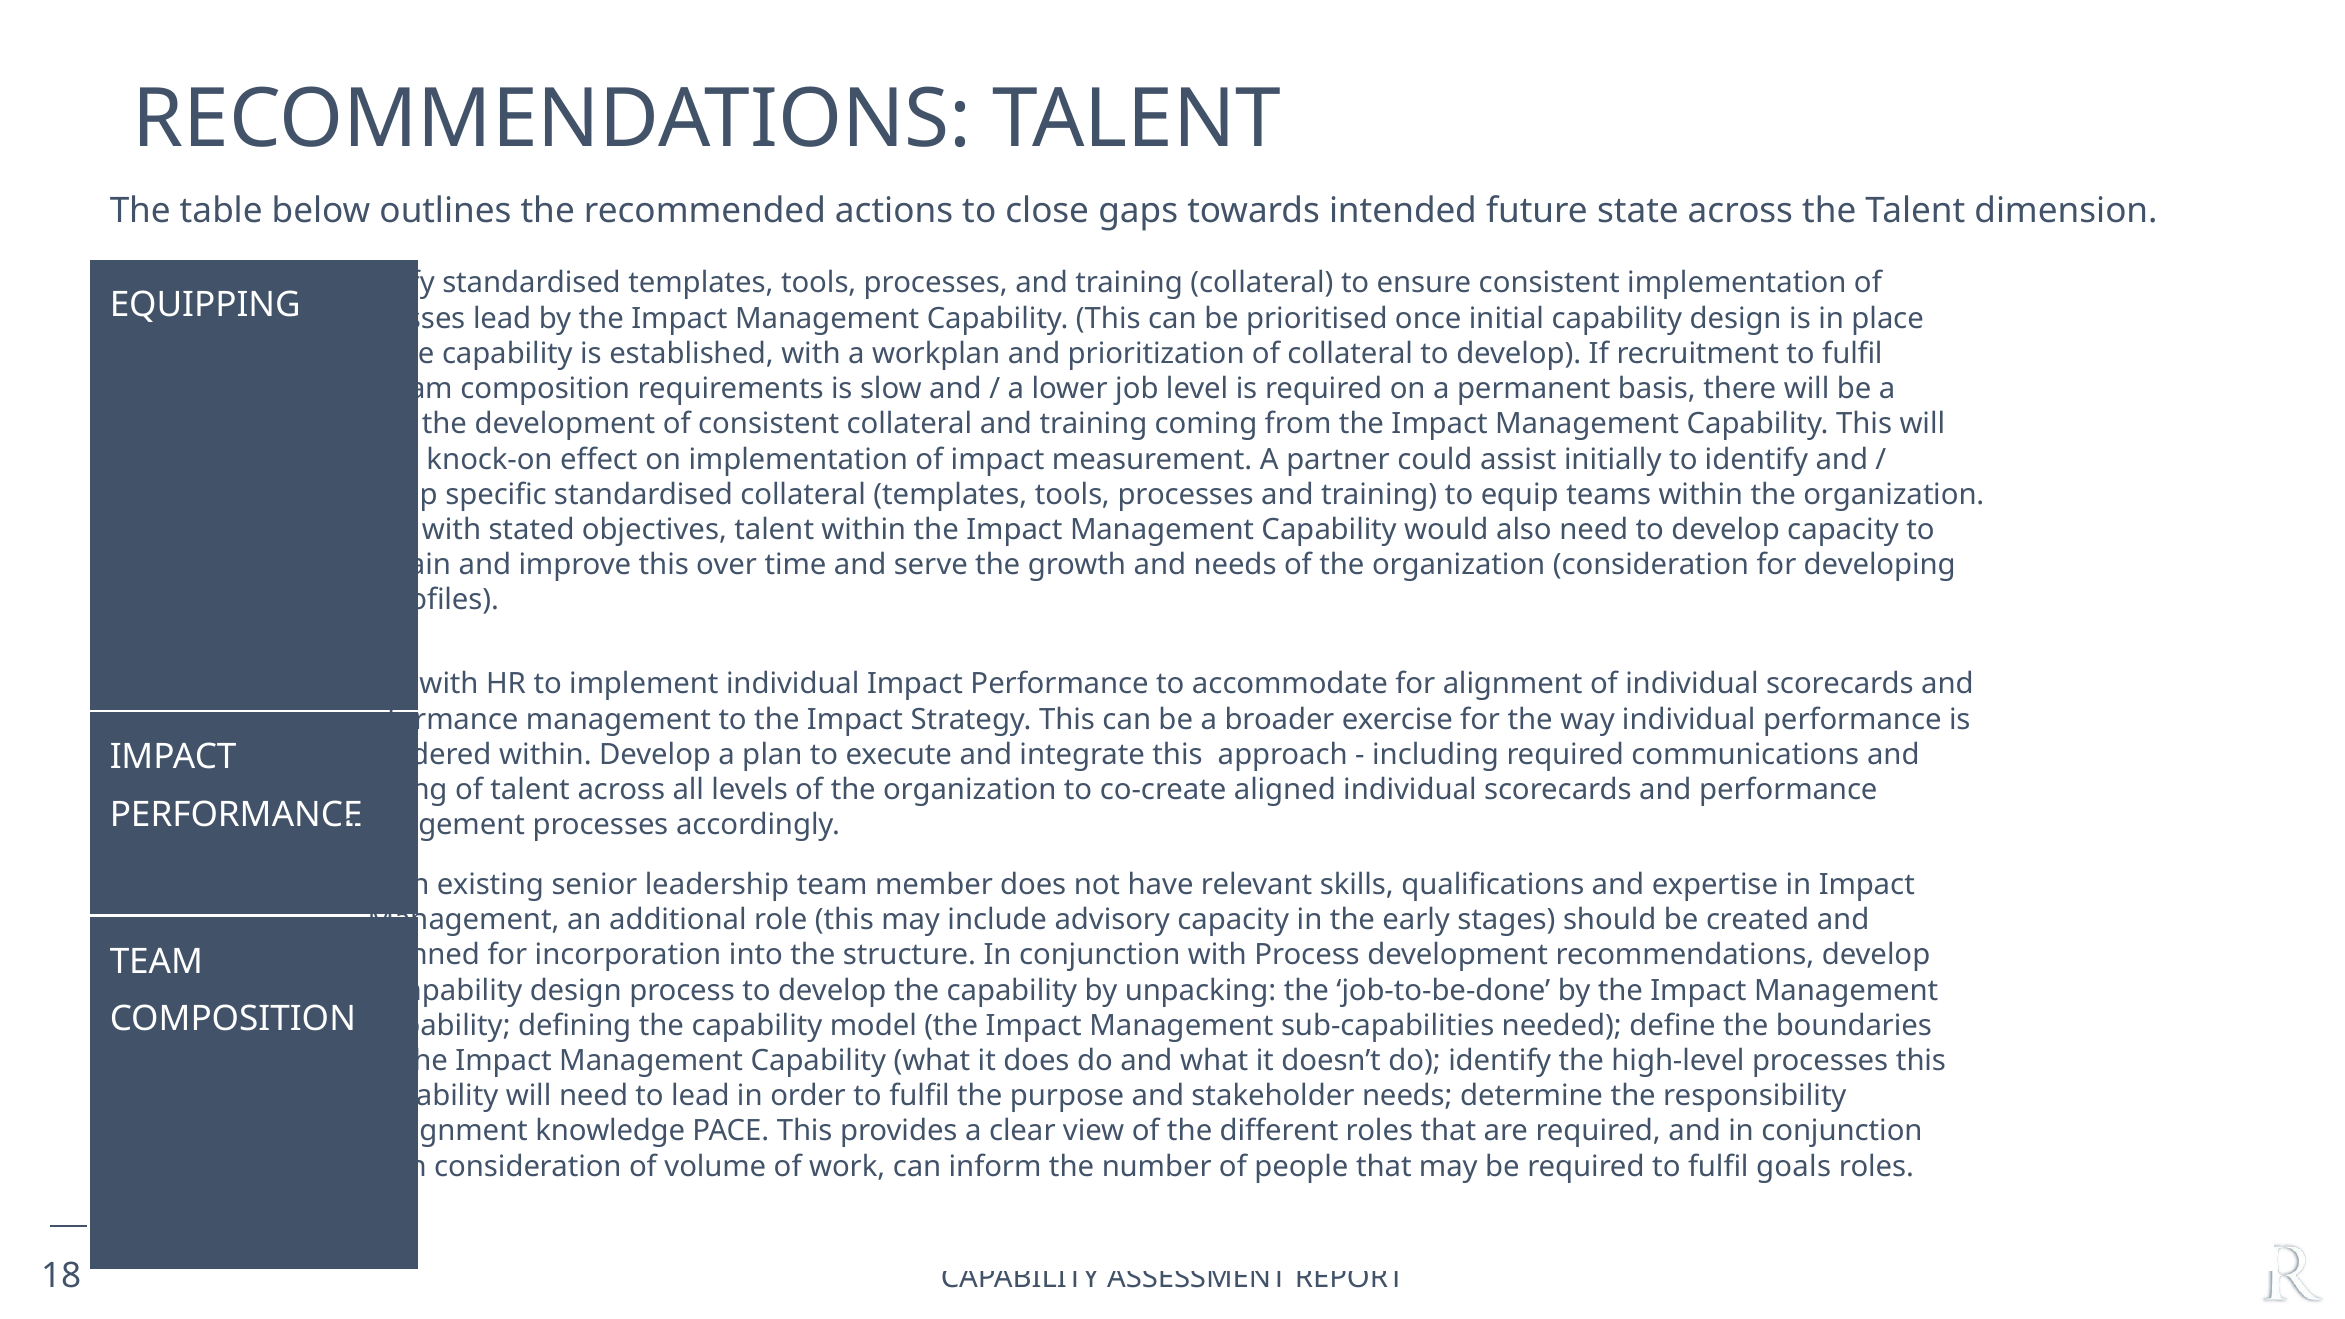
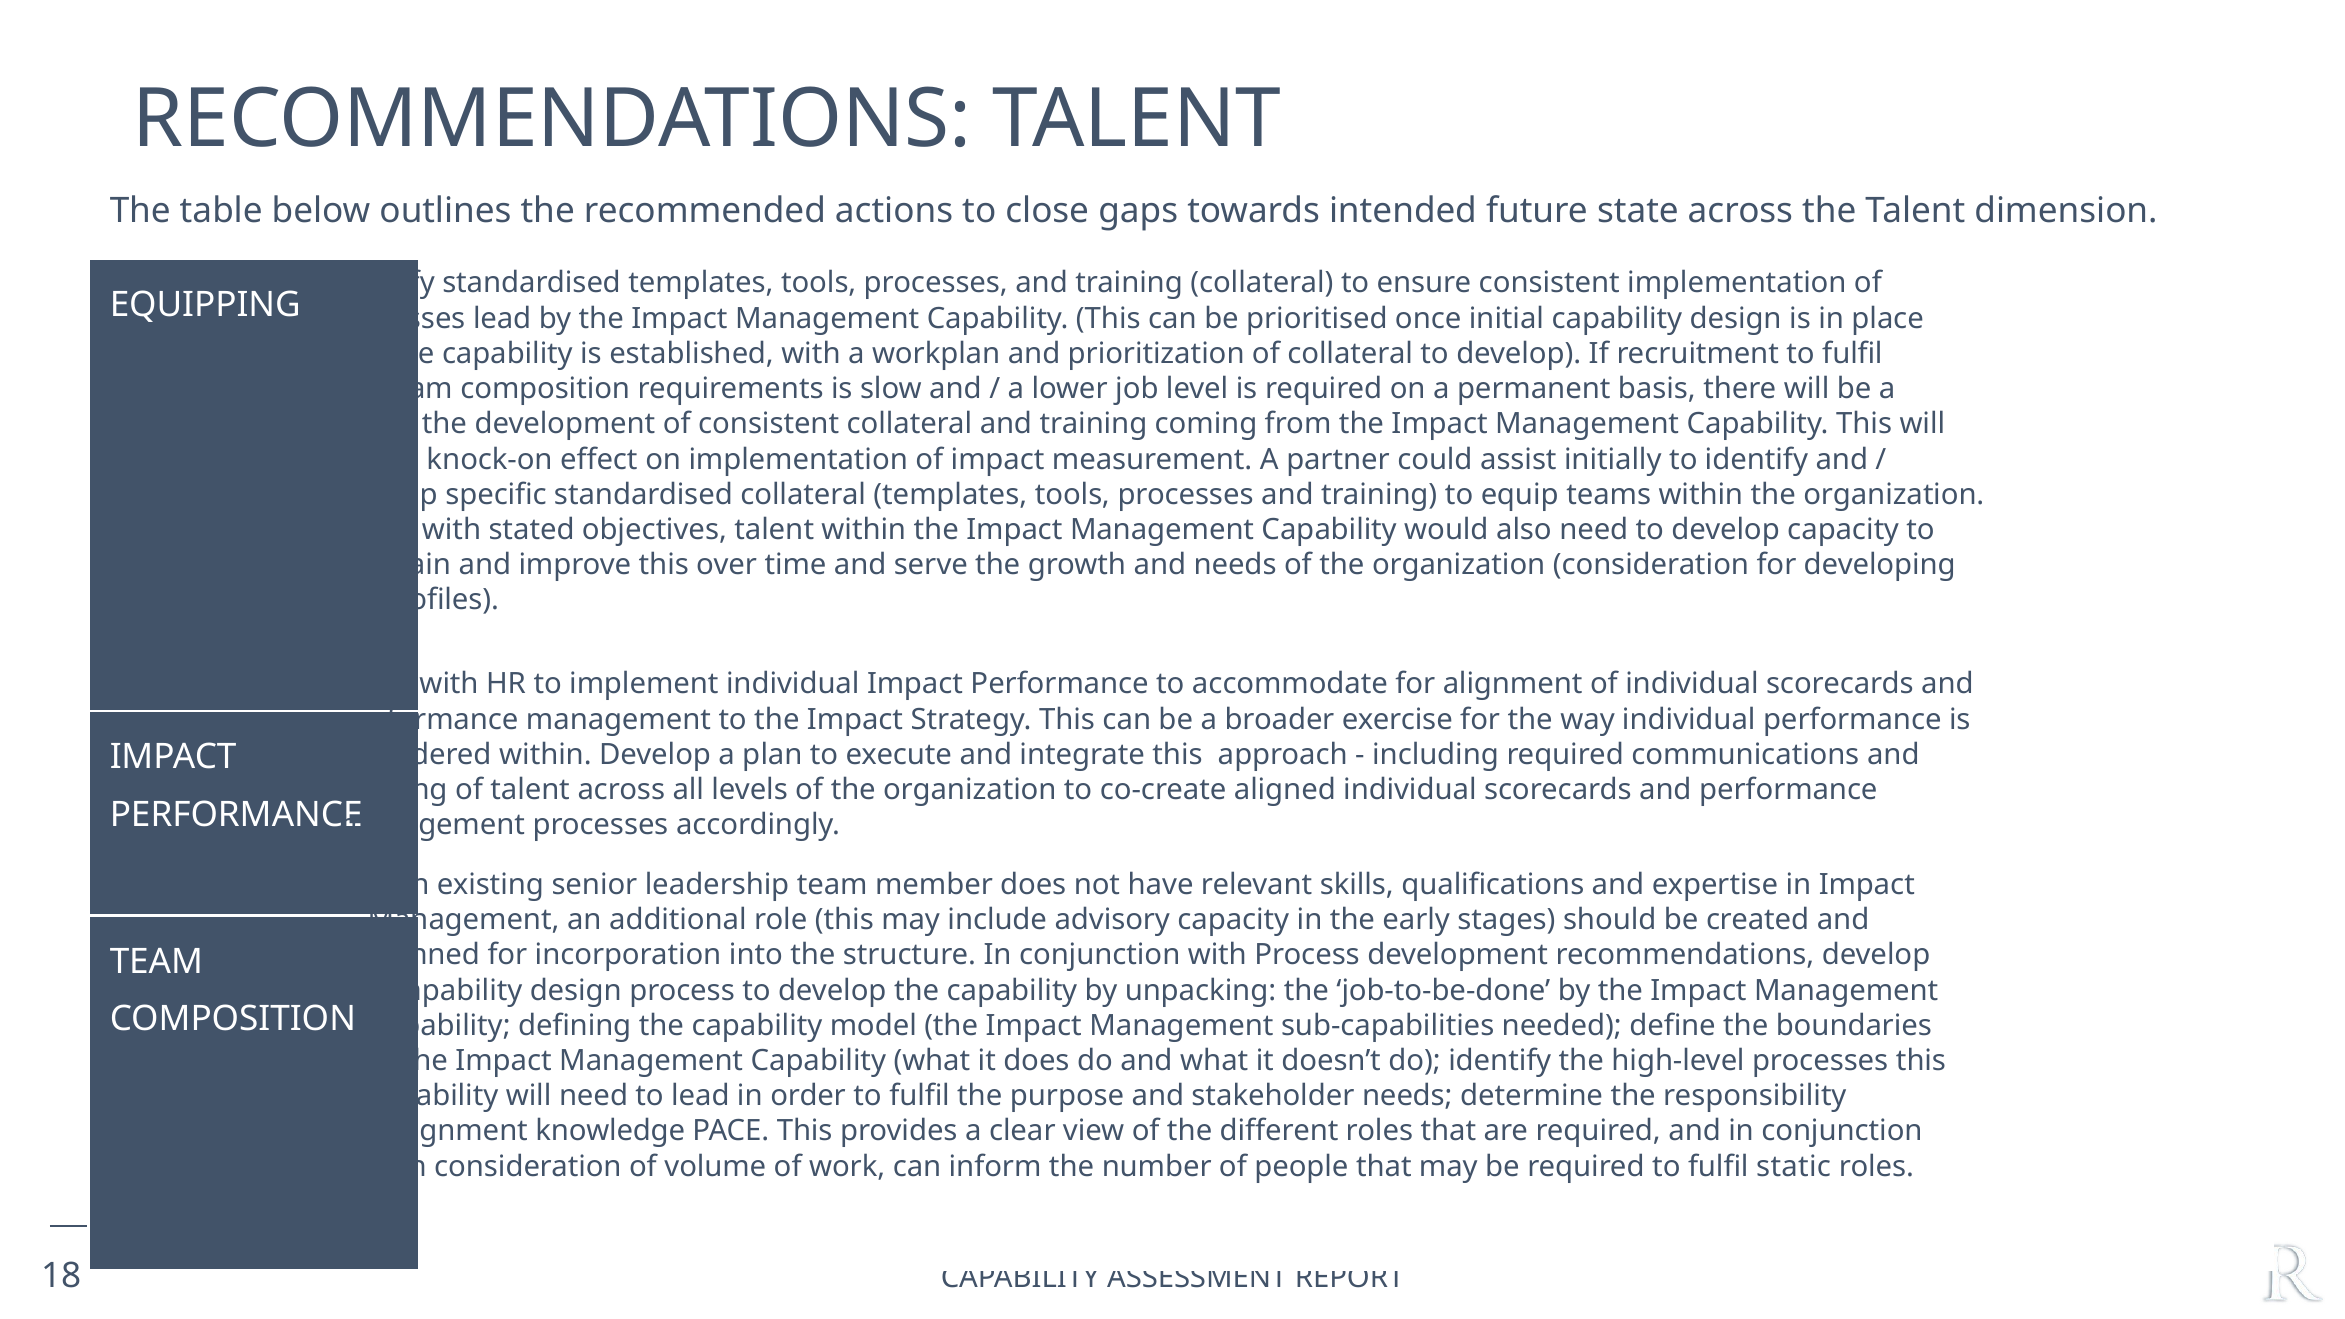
goals: goals -> static (1794, 1167)
